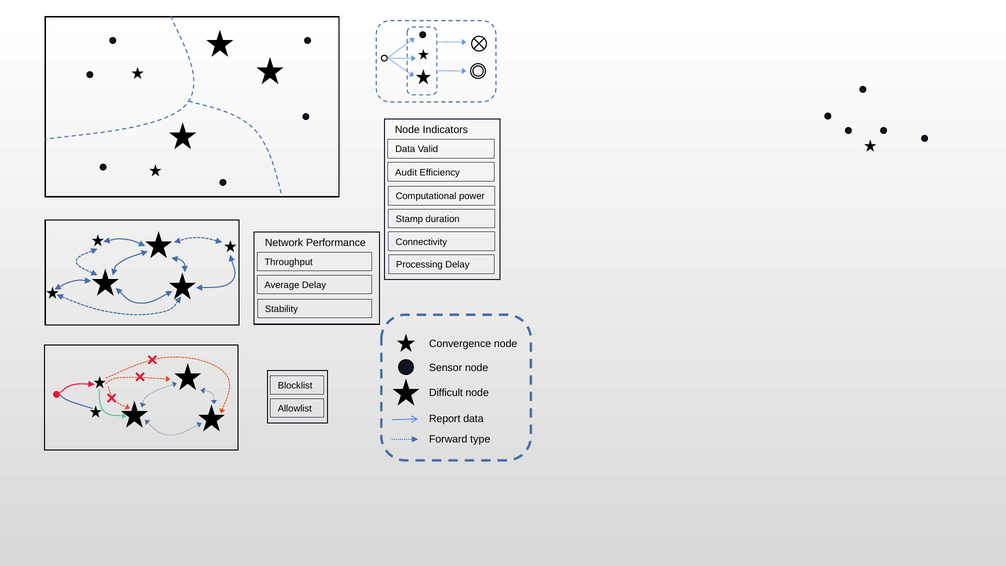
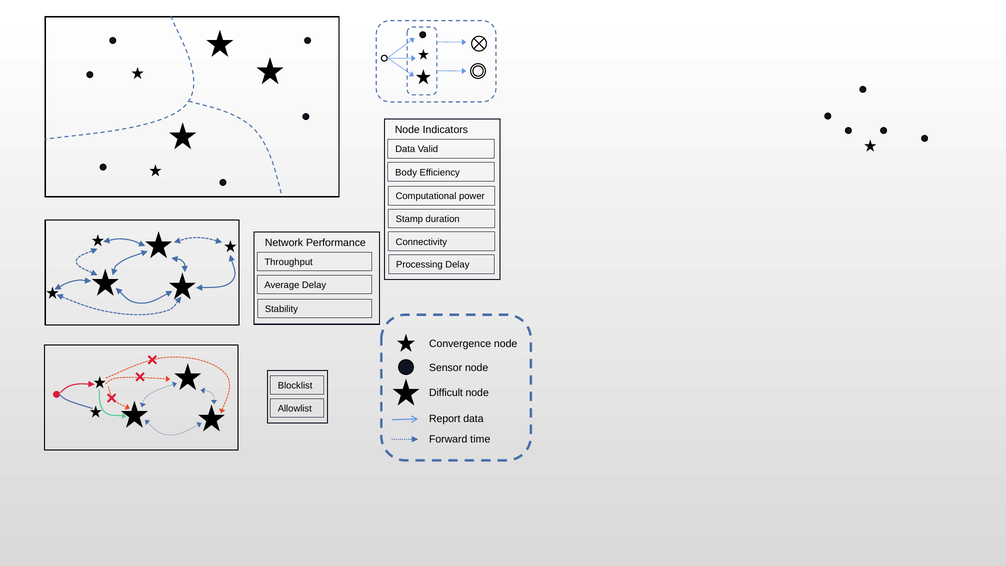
Audit: Audit -> Body (406, 172)
type: type -> time (480, 439)
